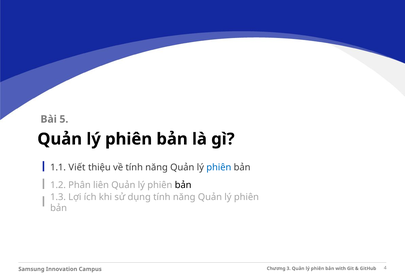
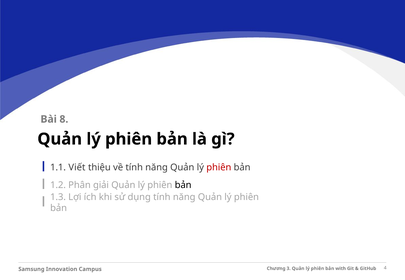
5: 5 -> 8 (64, 119)
phiên colour: blue -> red (219, 168)
liên: liên -> giải (101, 185)
